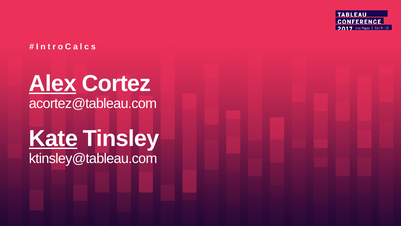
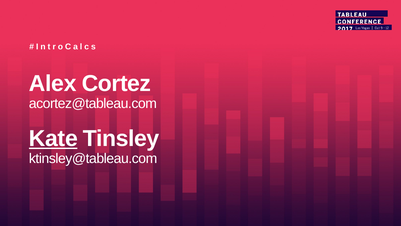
Alex underline: present -> none (53, 83)
